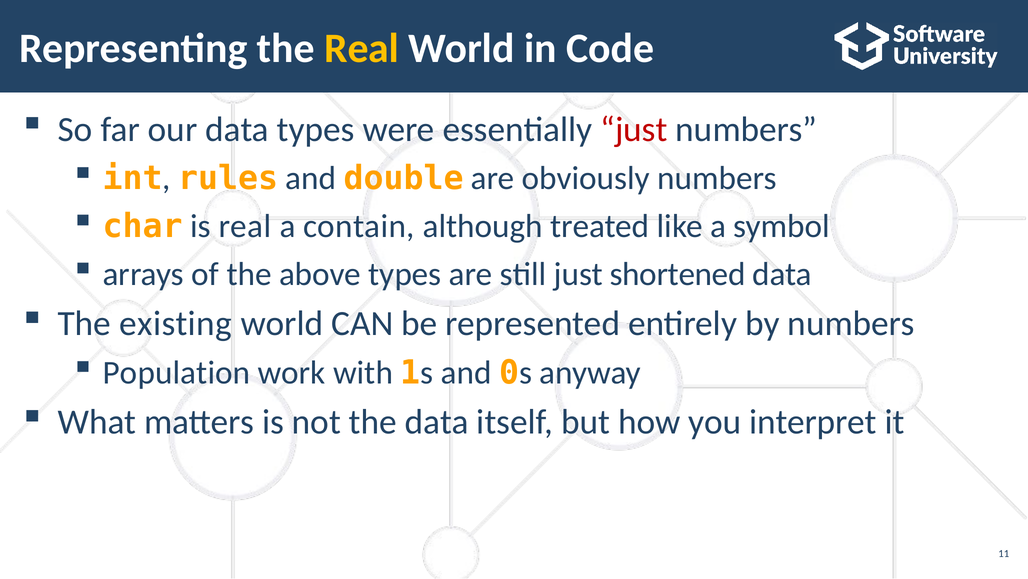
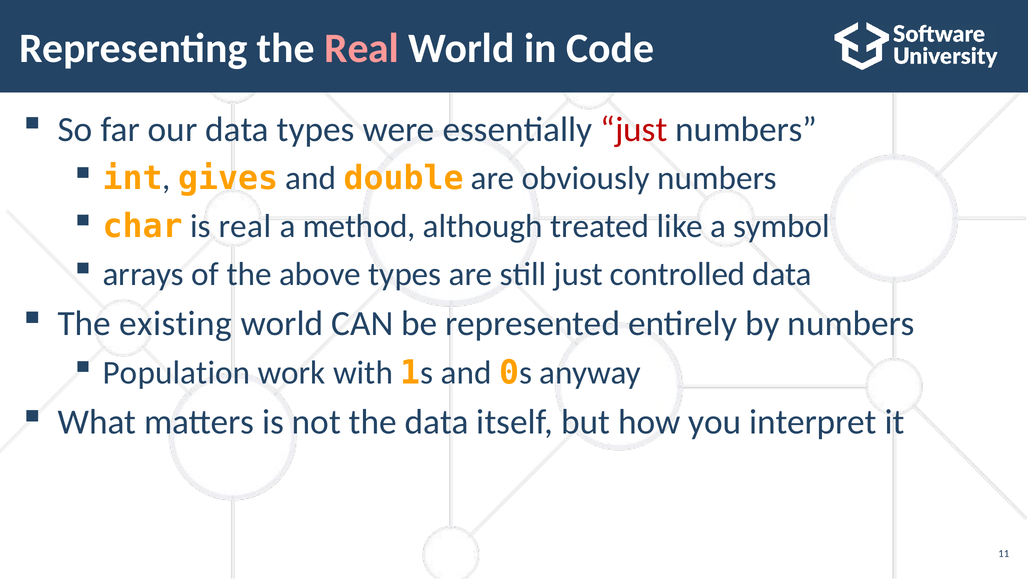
Real colour: yellow -> pink (362, 49)
rules: rules -> gives (228, 178)
contain: contain -> method (359, 226)
shortened: shortened -> controlled (678, 274)
